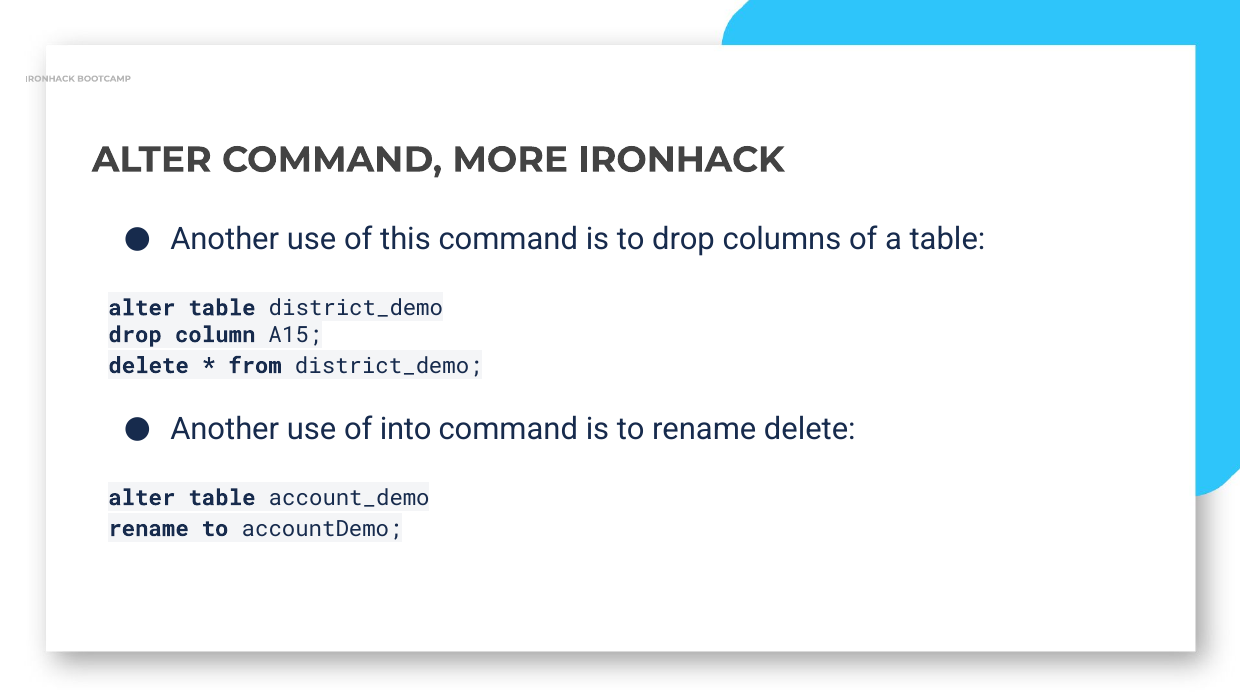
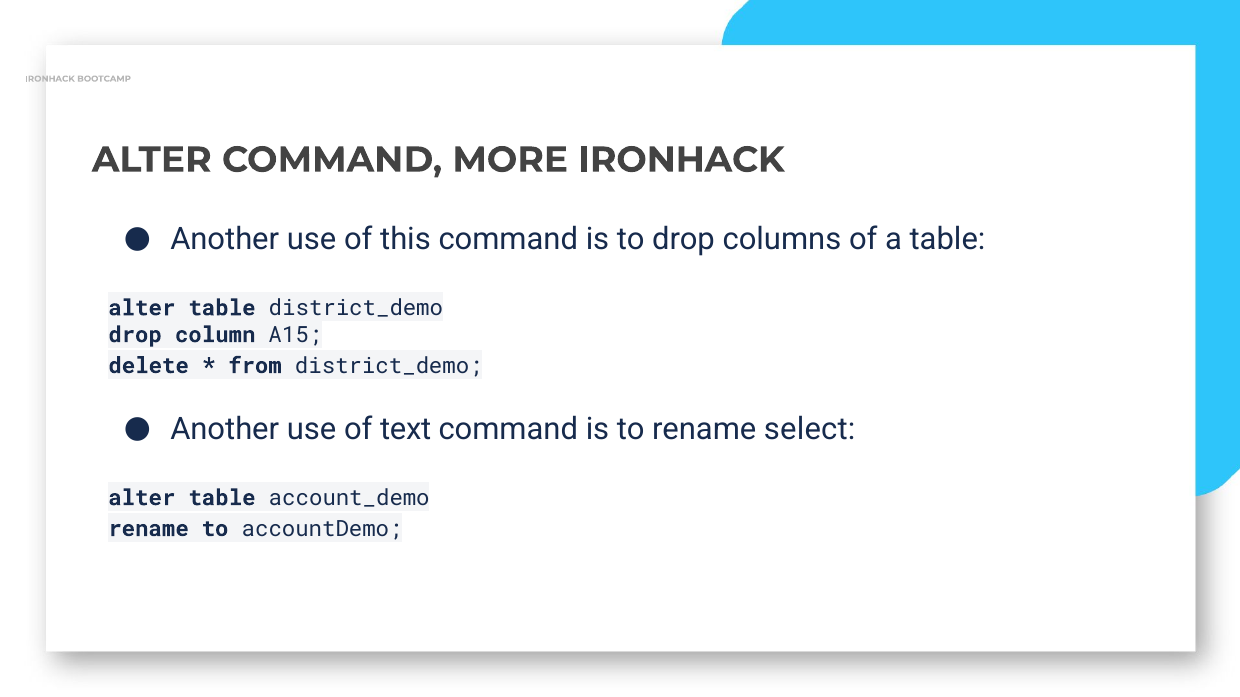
into: into -> text (406, 429)
rename delete: delete -> select (810, 429)
